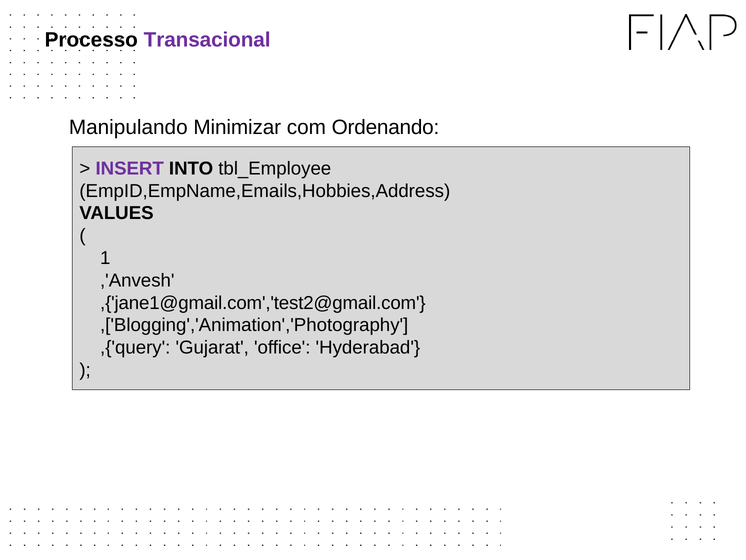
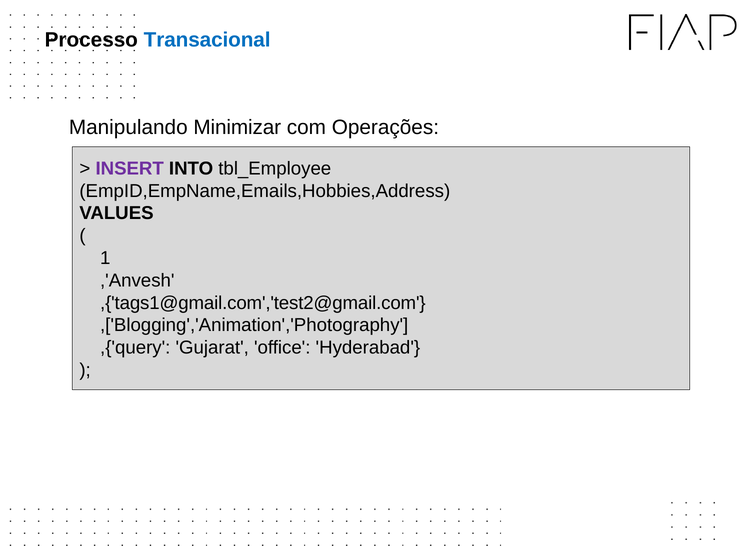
Transacional colour: purple -> blue (207, 40)
Ordenando: Ordenando -> Operações (385, 127)
,{'jane1@gmail.com','test2@gmail.com: ,{'jane1@gmail.com','test2@gmail.com -> ,{'tags1@gmail.com','test2@gmail.com (263, 303)
